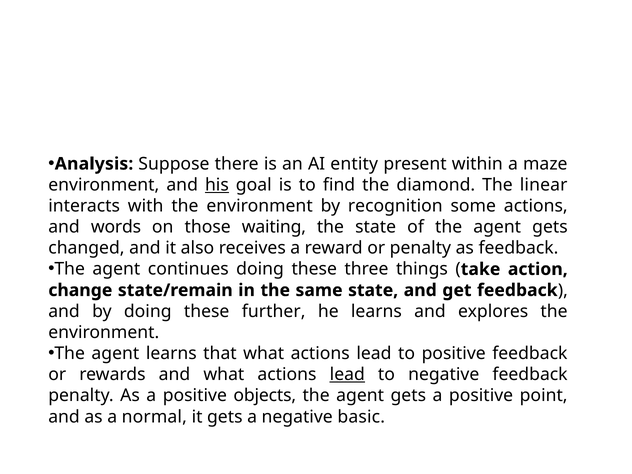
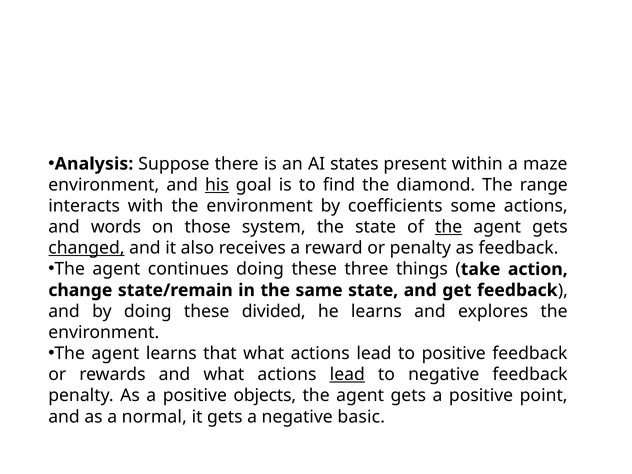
entity: entity -> states (354, 164)
linear: linear -> range (544, 185)
recognition: recognition -> coefficients (395, 206)
waiting: waiting -> system (274, 227)
the underline: none -> present (449, 227)
changed underline: none -> present (86, 248)
further: further -> divided (274, 311)
